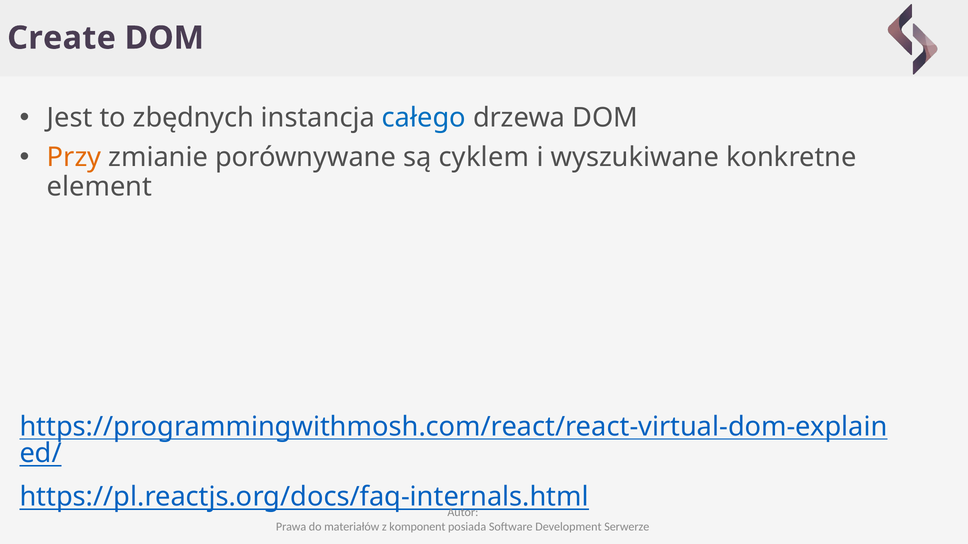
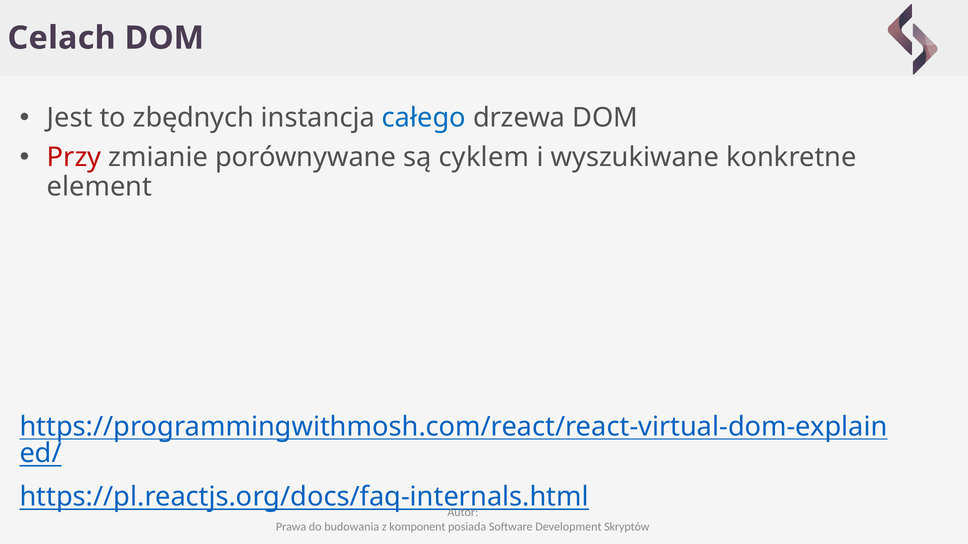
Create: Create -> Celach (62, 38)
Przy colour: orange -> red (74, 157)
materiałów: materiałów -> budowania (352, 527)
Serwerze: Serwerze -> Skryptów (627, 527)
